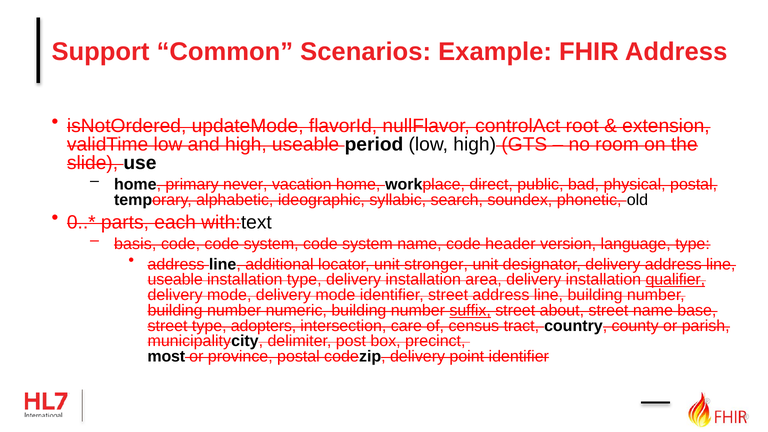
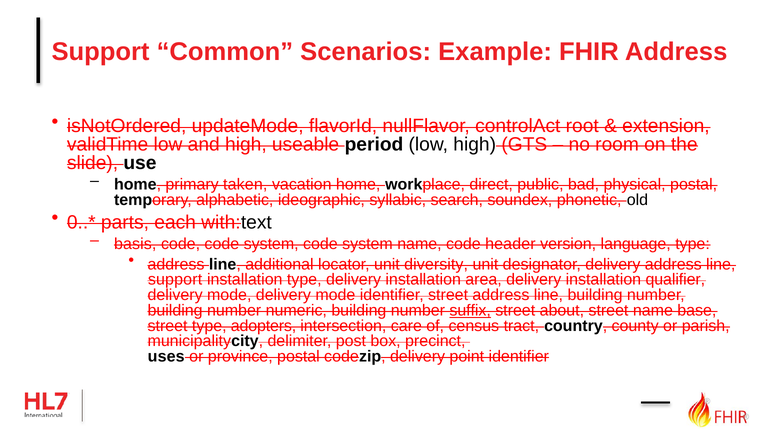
never: never -> taken (245, 185)
stronger: stronger -> diversity (436, 264)
useable: useable -> support (175, 280)
qualifier underline: present -> none (675, 280)
most: most -> uses (166, 357)
